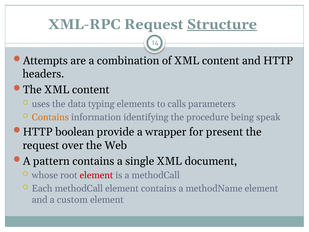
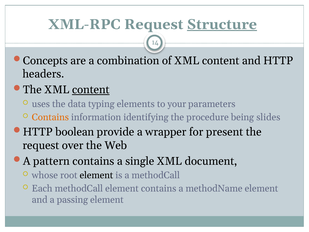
Attempts: Attempts -> Concepts (45, 61)
content underline: none -> present (91, 90)
calls: calls -> your (177, 104)
speak: speak -> slides (268, 117)
element colour: red -> black (96, 175)
custom: custom -> passing (72, 200)
